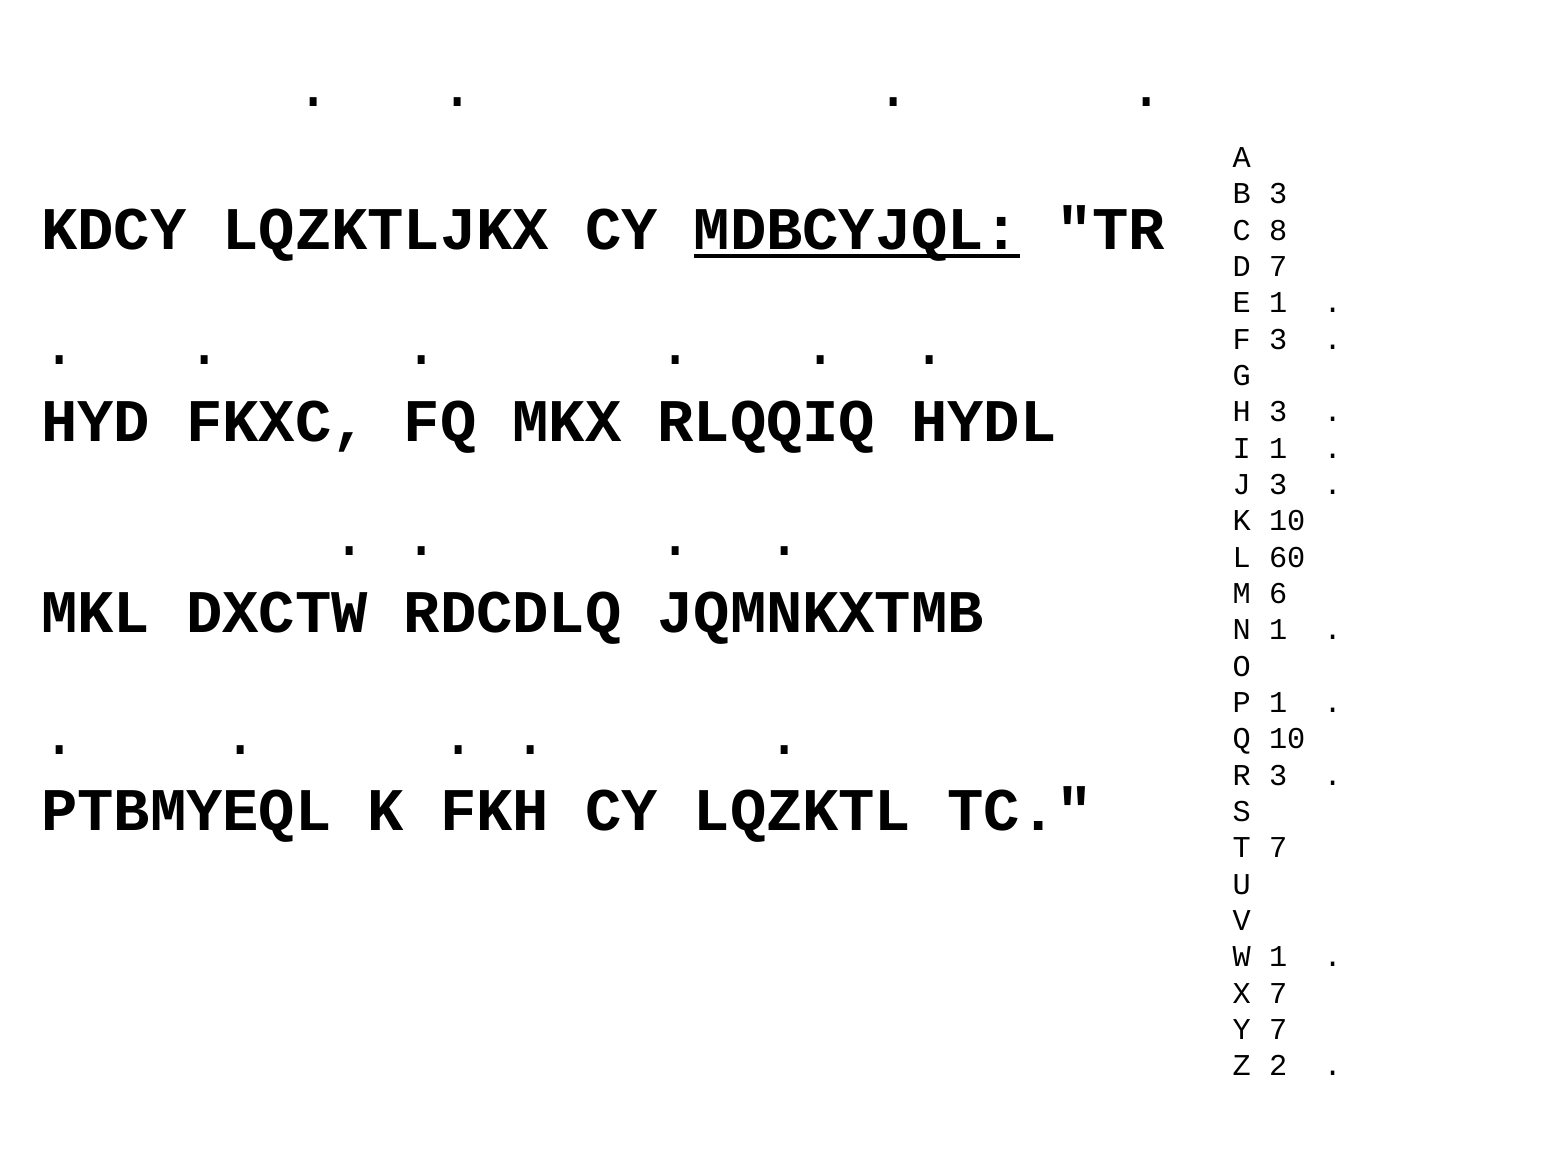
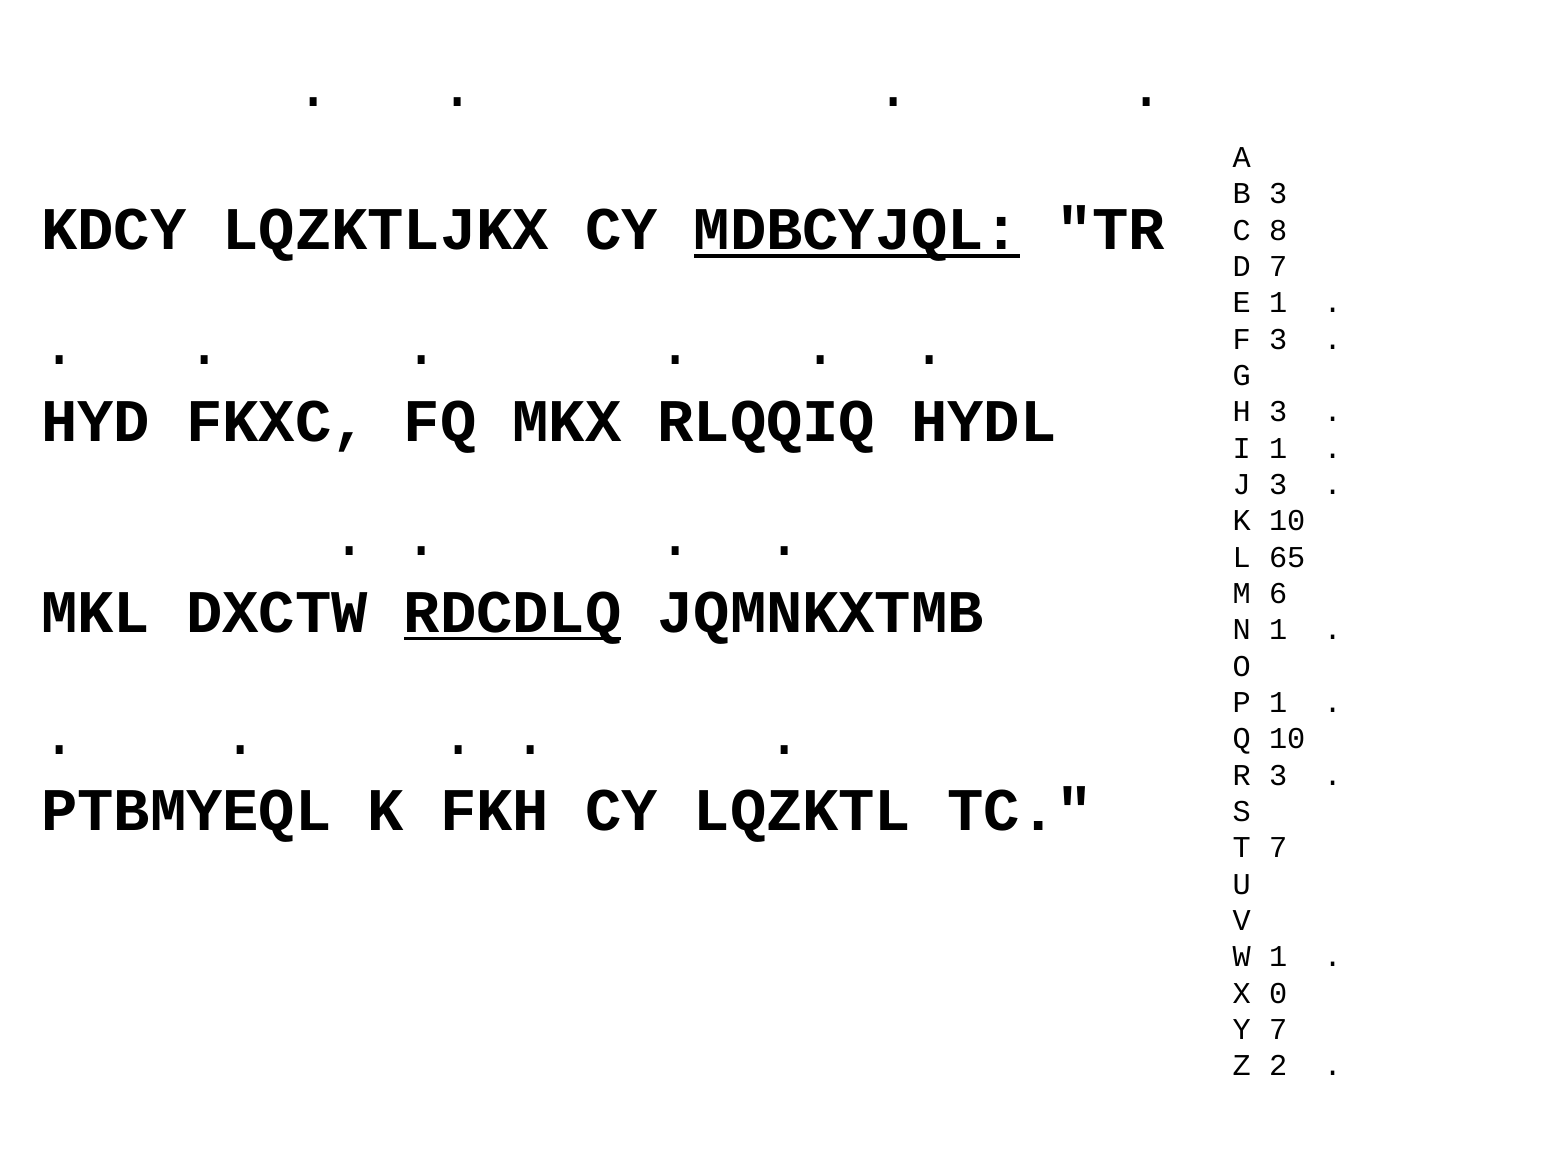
60: 60 -> 65 (1287, 557)
RDCDLQ underline: none -> present (513, 612)
X 7: 7 -> 0 (1278, 993)
